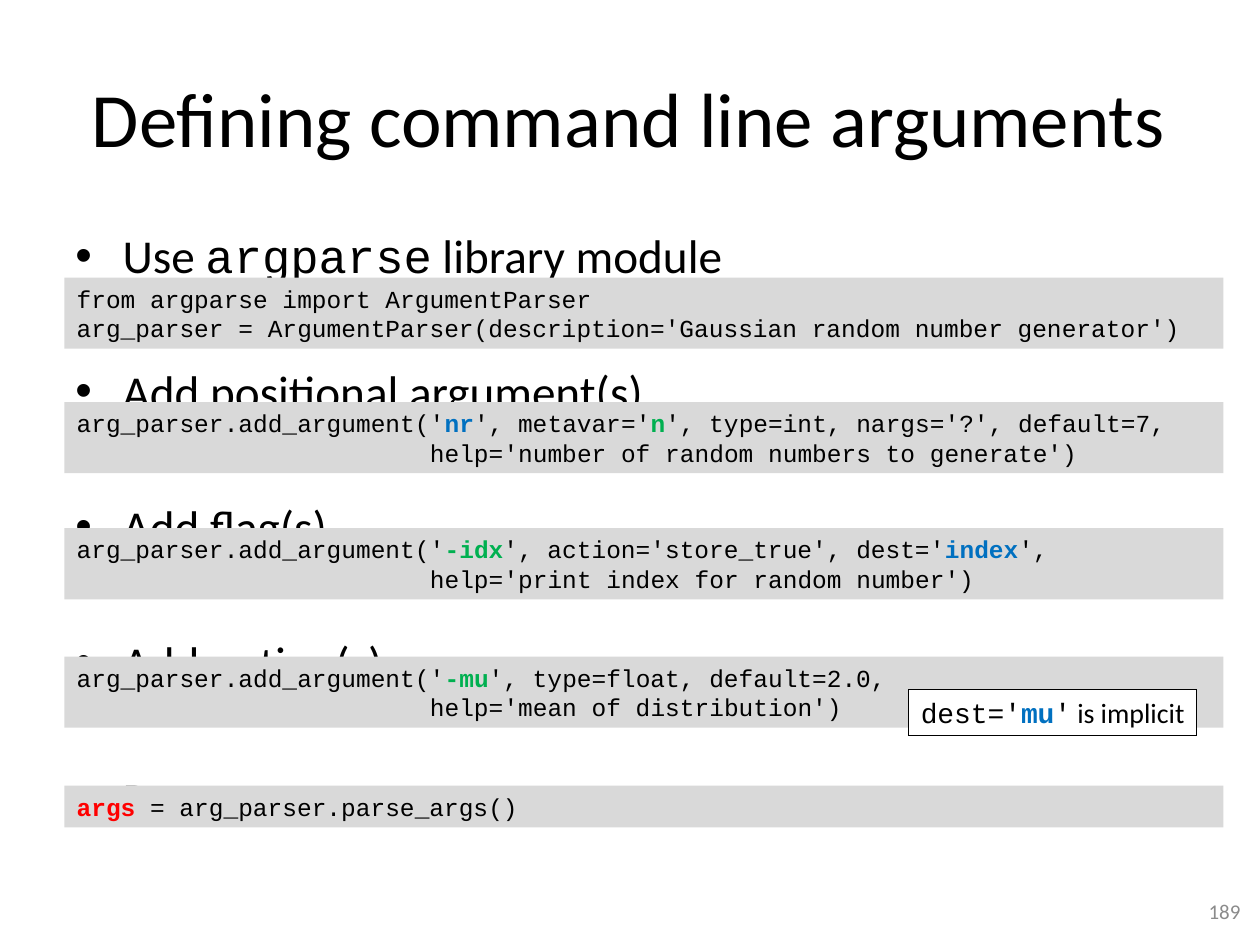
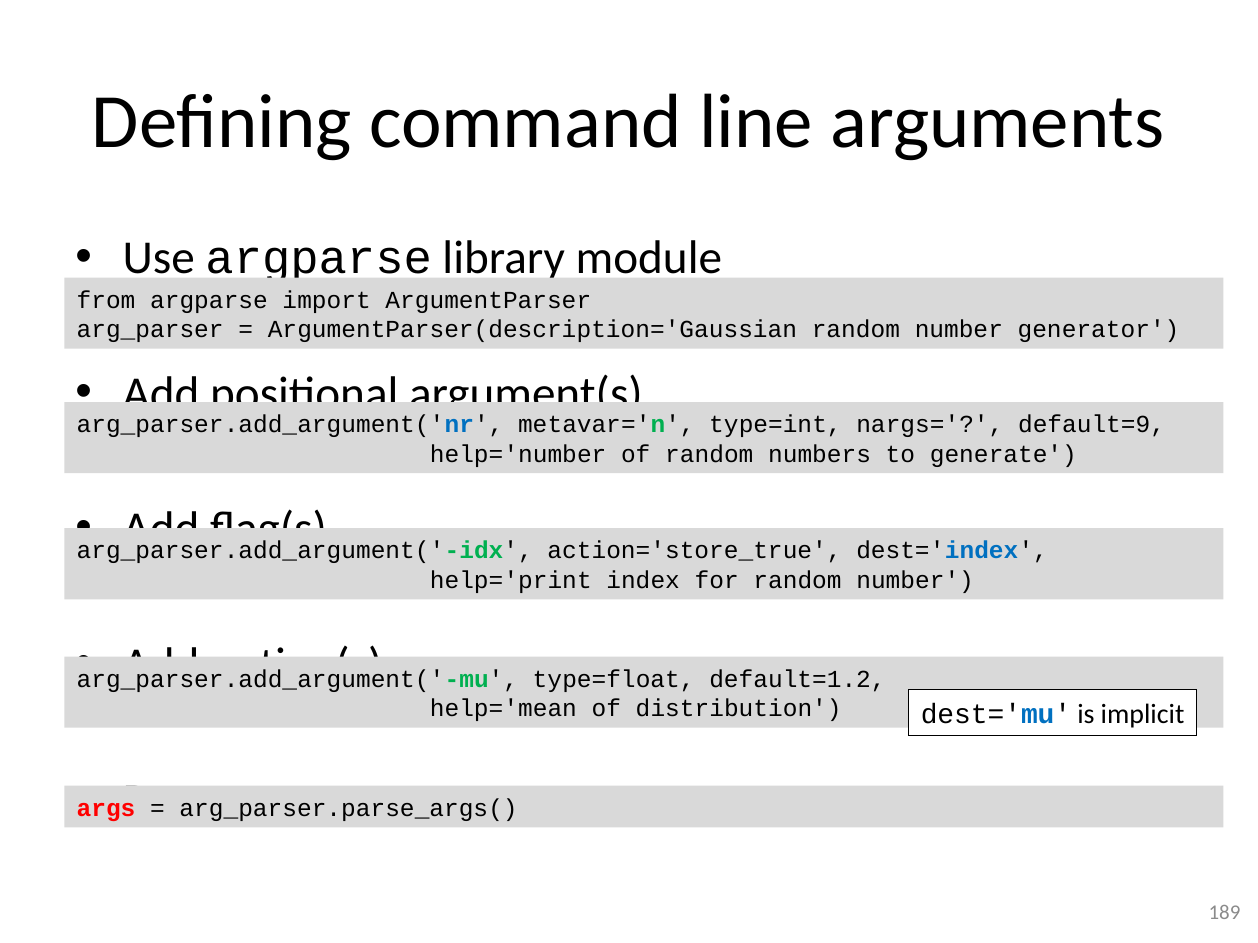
default=7: default=7 -> default=9 (1092, 425)
default=2.0: default=2.0 -> default=1.2 (797, 680)
